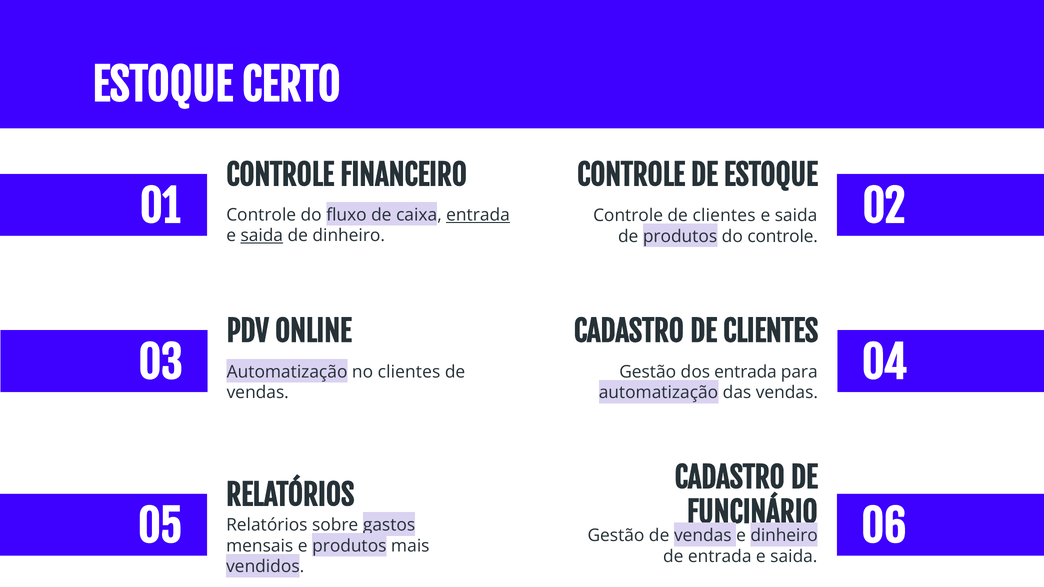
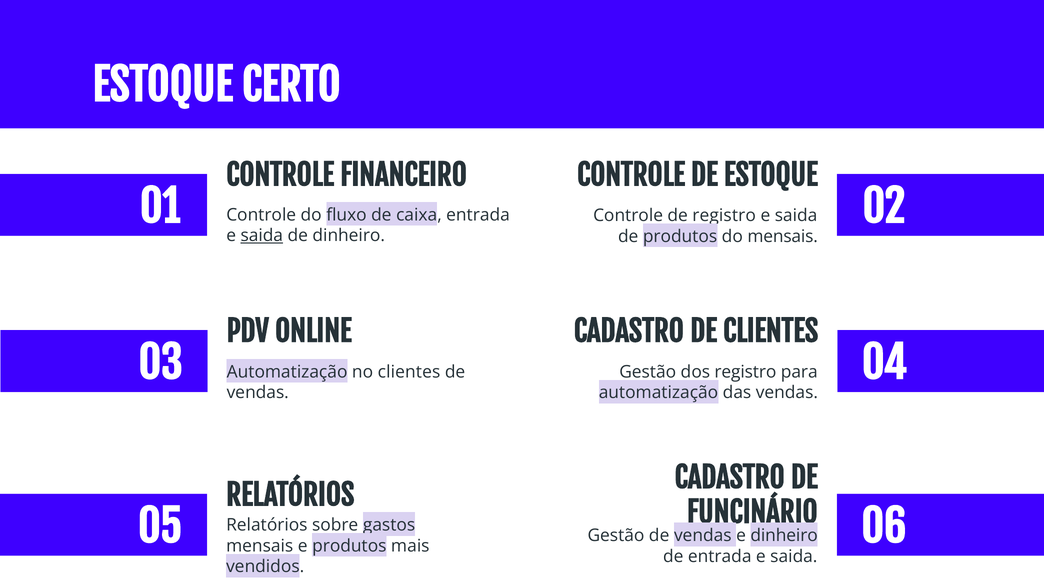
entrada underline: present -> none (478, 215)
clientes: clientes -> registro (724, 216)
do controle: controle -> mensais (783, 236)
entrada: entrada -> registro (745, 372)
